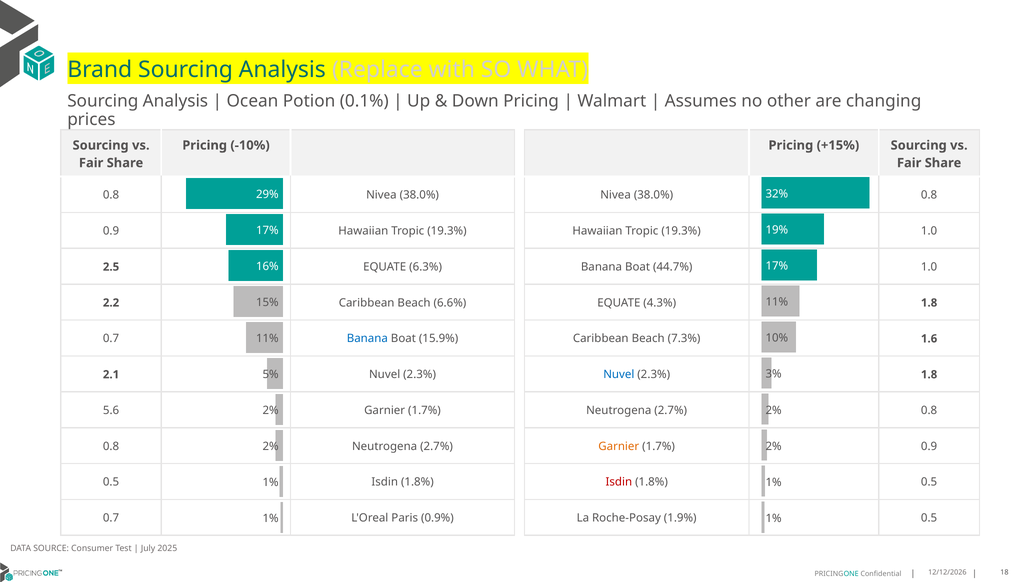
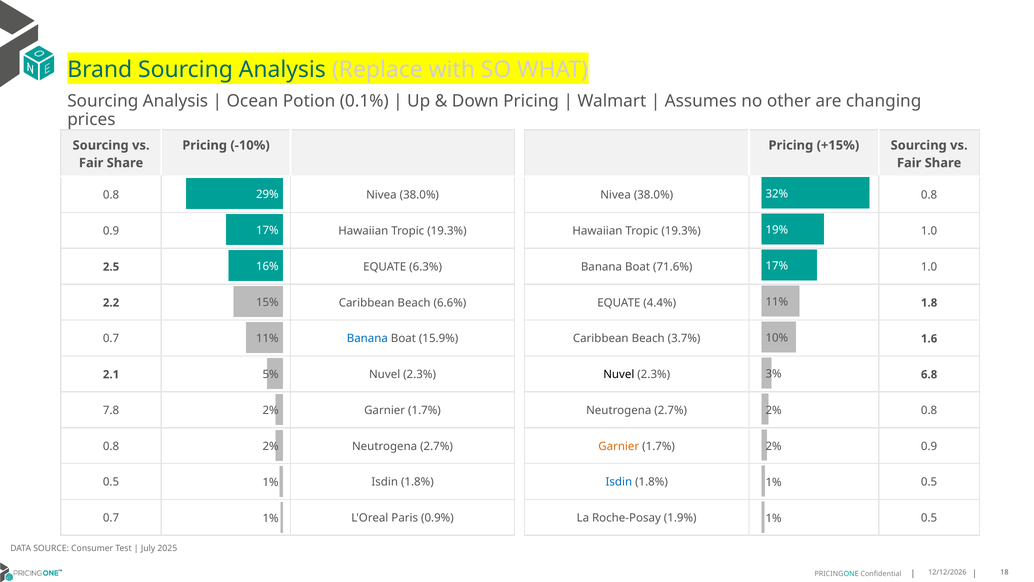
44.7%: 44.7% -> 71.6% (673, 267)
4.3%: 4.3% -> 4.4% (660, 303)
7.3%: 7.3% -> 3.7% (684, 338)
Nuvel colour: blue -> black (619, 374)
2.3% 1.8: 1.8 -> 6.8 (929, 374)
5.6: 5.6 -> 7.8 (111, 410)
Isdin colour: red -> blue (619, 482)
